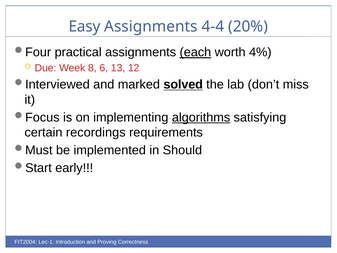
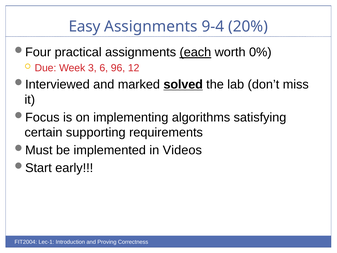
4-4: 4-4 -> 9-4 (213, 27)
4%: 4% -> 0% (260, 52)
8: 8 -> 3 (92, 68)
13: 13 -> 96 (118, 68)
algorithms underline: present -> none (201, 117)
recordings: recordings -> supporting (96, 132)
Should: Should -> Videos (182, 150)
